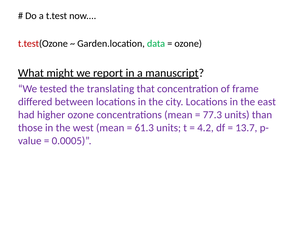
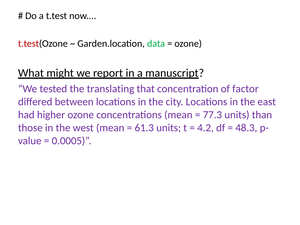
frame: frame -> factor (245, 89)
13.7: 13.7 -> 48.3 (246, 128)
